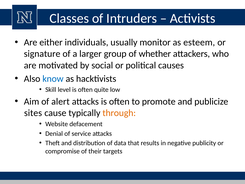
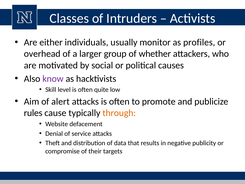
esteem: esteem -> profiles (199, 42)
signature: signature -> overhead (42, 54)
know colour: blue -> purple (53, 79)
sites: sites -> rules (33, 113)
